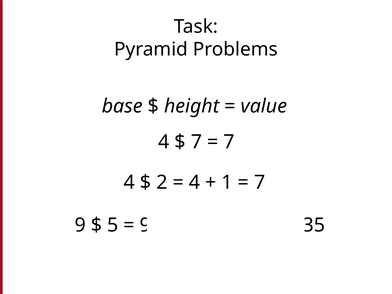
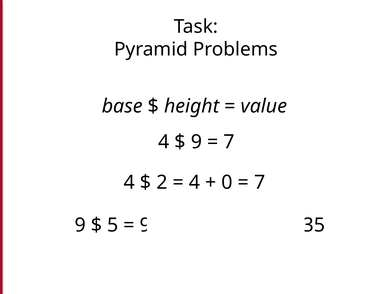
7: 7 -> 9 (196, 142)
1: 1 -> 0 (227, 182)
